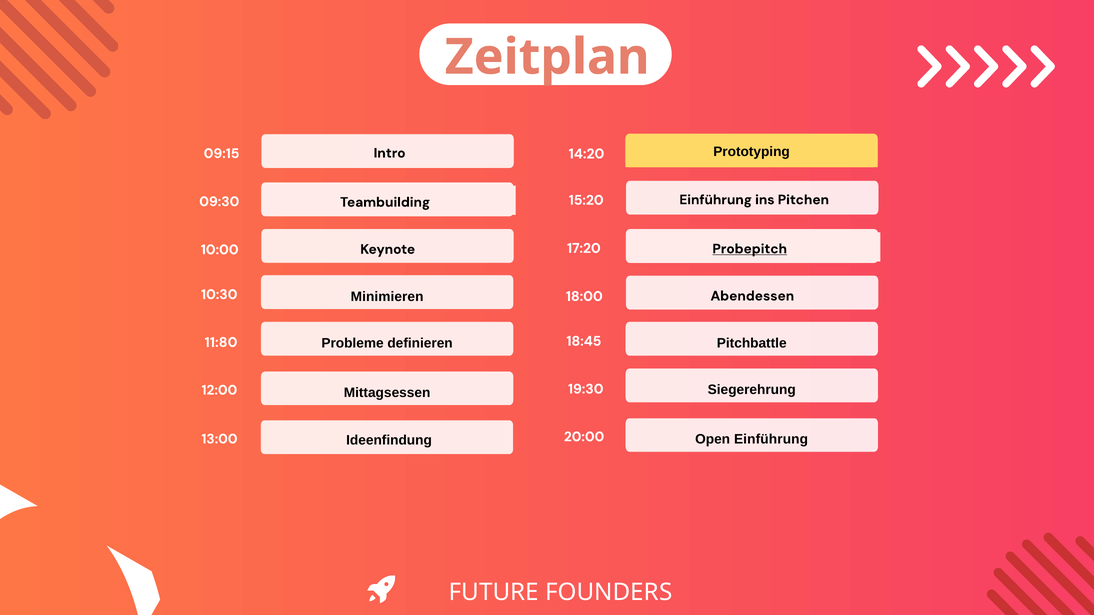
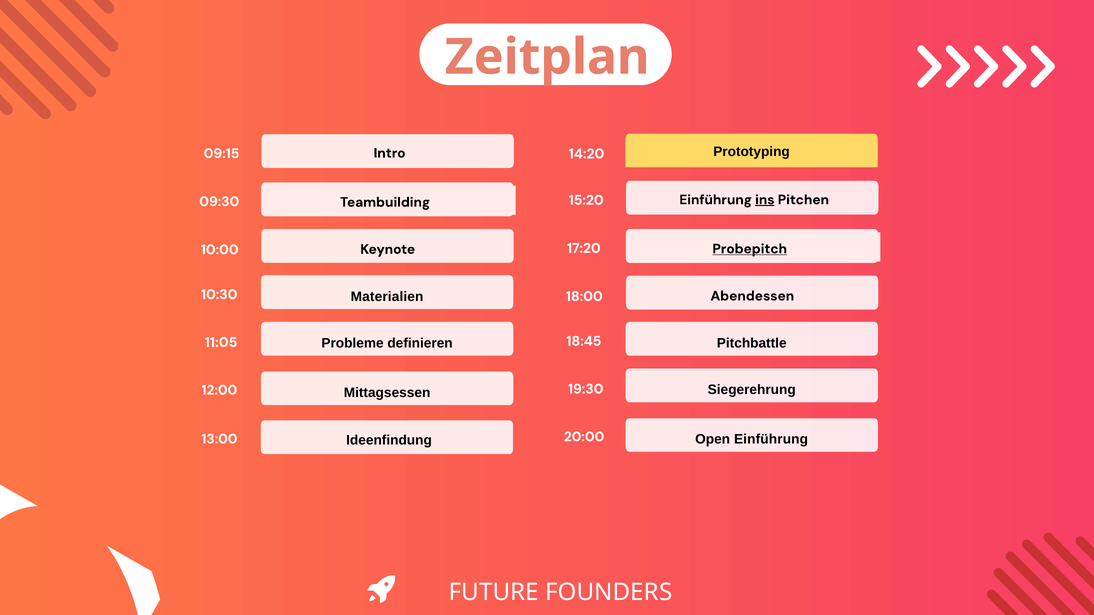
ins underline: none -> present (765, 200)
Minimieren: Minimieren -> Materialien (387, 297)
11:80: 11:80 -> 11:05 (221, 342)
